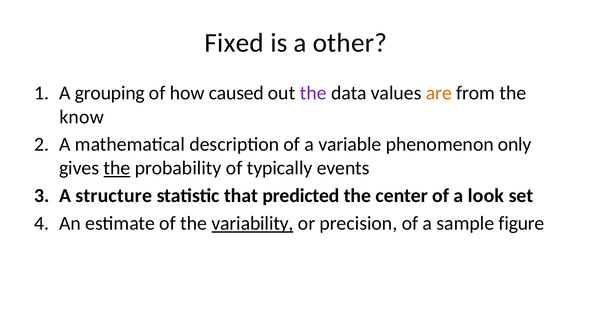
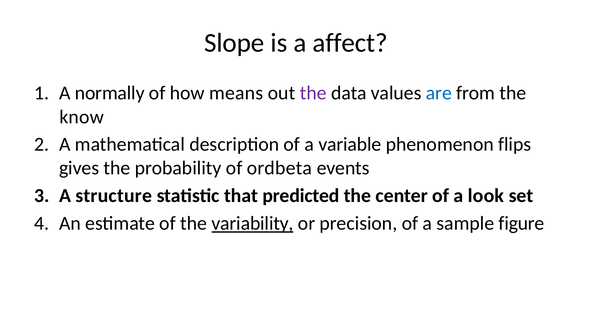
Fixed: Fixed -> Slope (234, 43)
other: other -> affect (350, 43)
grouping: grouping -> normally (110, 93)
caused: caused -> means (236, 93)
are colour: orange -> blue (439, 93)
only: only -> flips (515, 144)
the underline: present -> none (117, 168)
typically: typically -> ordbeta (279, 168)
